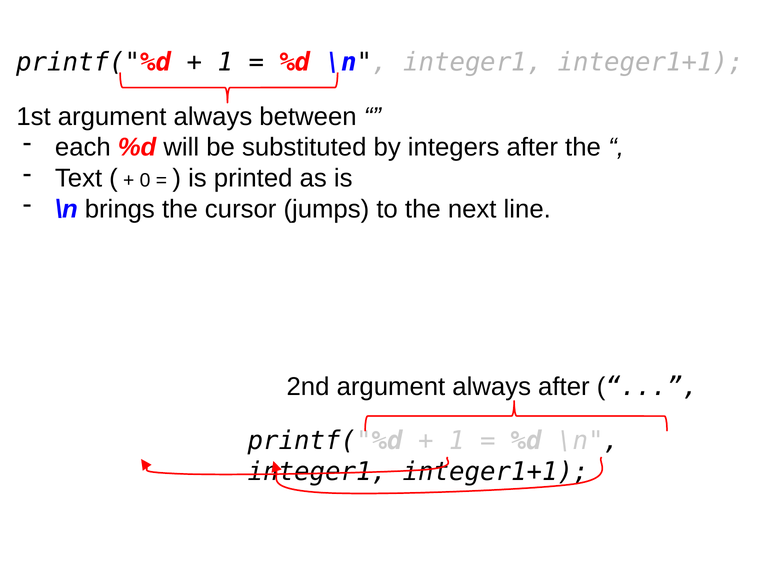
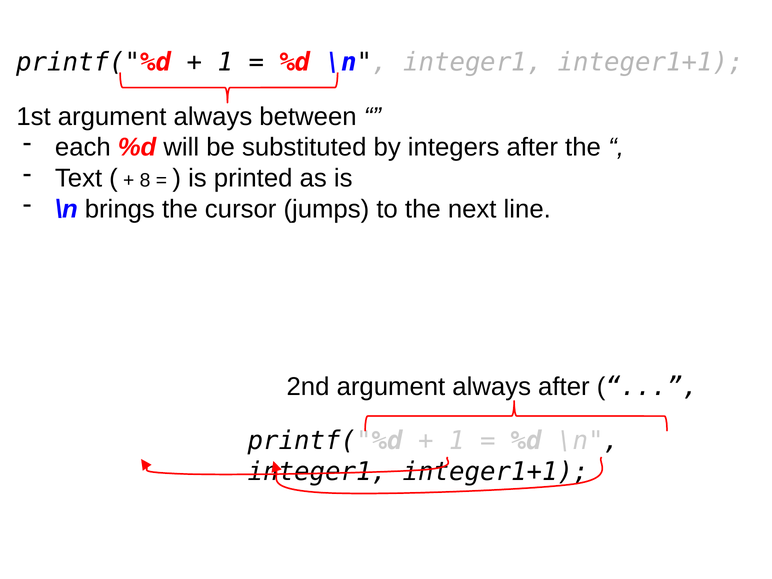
0: 0 -> 8 (145, 180)
